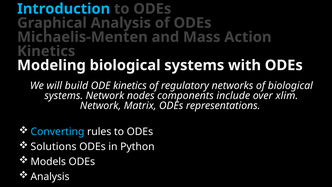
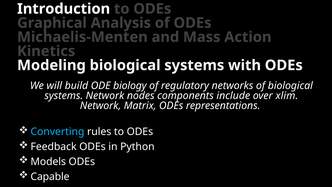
Introduction colour: light blue -> white (64, 9)
ODE kinetics: kinetics -> biology (130, 86)
Solutions: Solutions -> Feedback (54, 147)
Analysis: Analysis -> Capable (50, 176)
